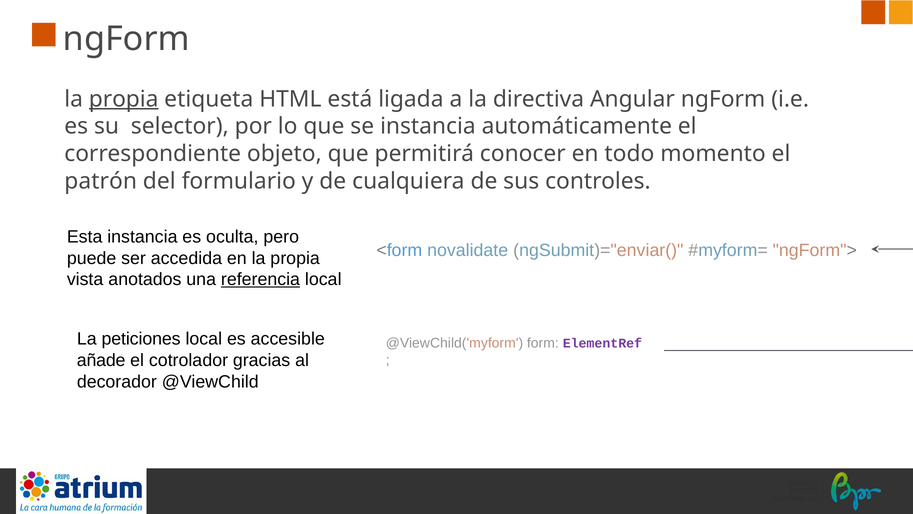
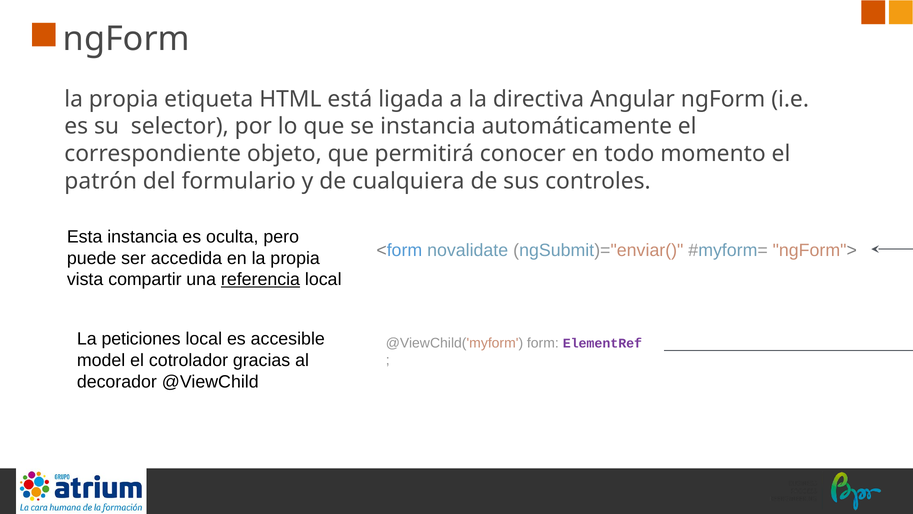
propia underline: present -> none (124, 99)
anotados: anotados -> compartir (145, 279)
añade: añade -> model (101, 360)
